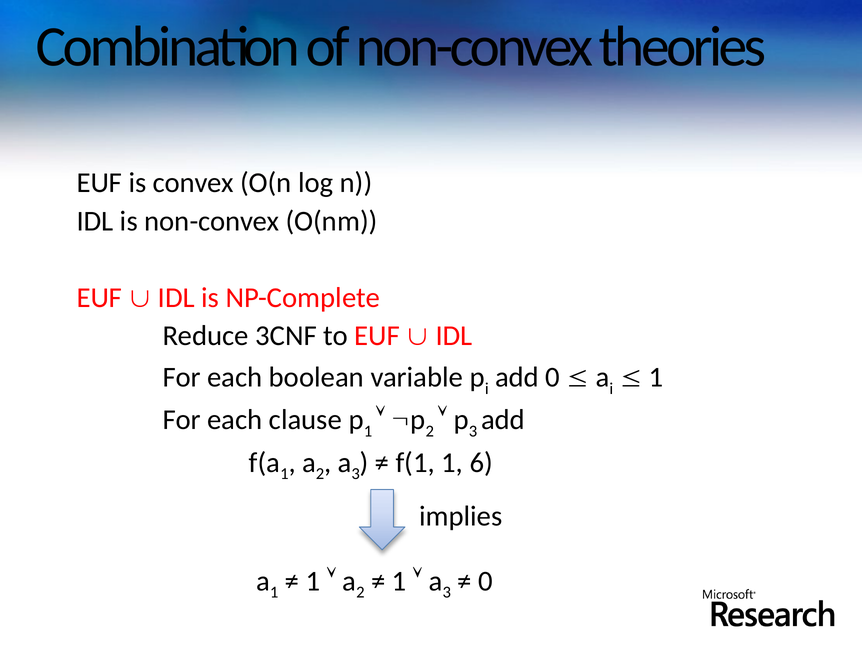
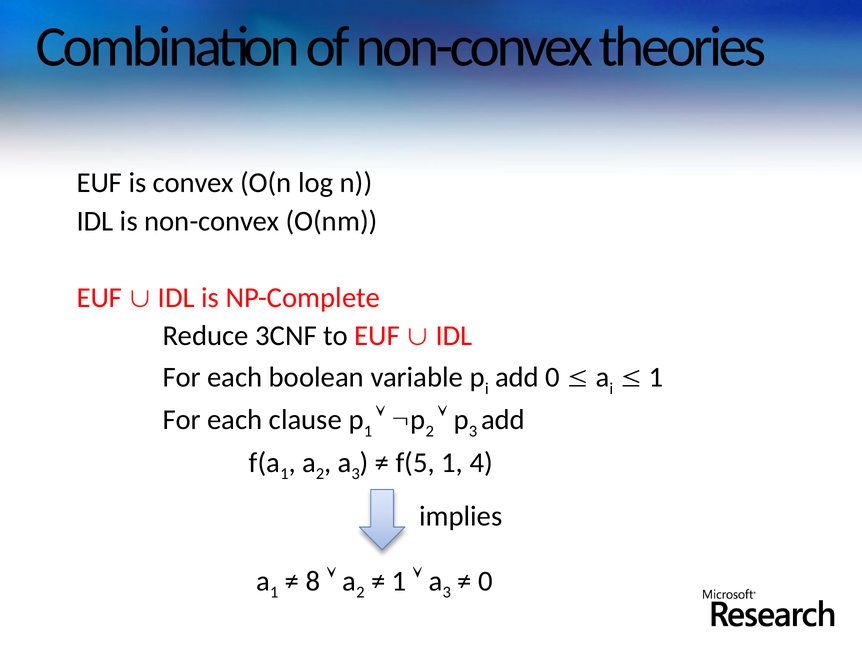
f(1: f(1 -> f(5 (415, 462)
6: 6 -> 4 (481, 462)
1: 1 -> 8 (313, 581)
